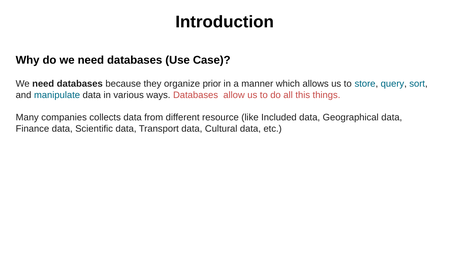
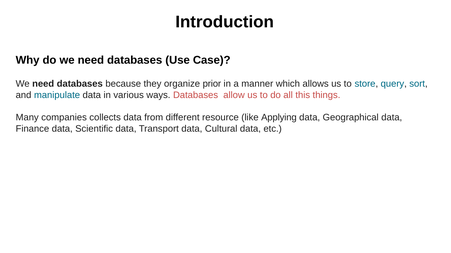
Included: Included -> Applying (279, 118)
